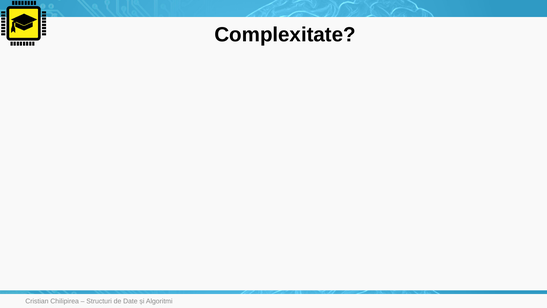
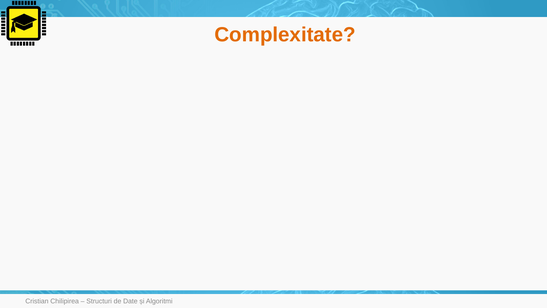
Complexitate colour: black -> orange (285, 35)
